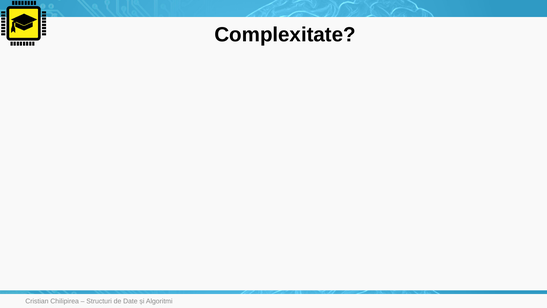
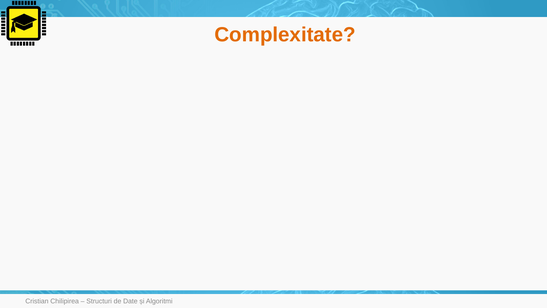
Complexitate colour: black -> orange (285, 35)
